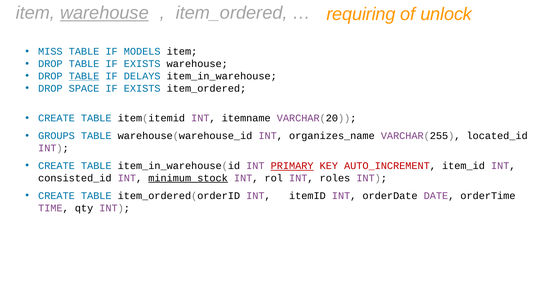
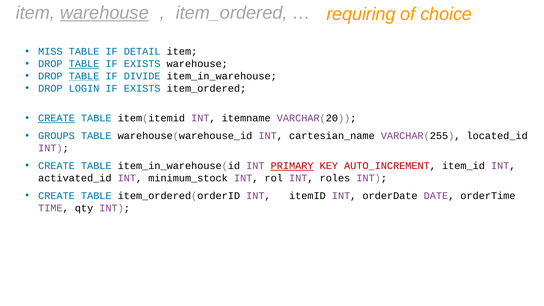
unlock: unlock -> choice (446, 14)
MODELS: MODELS -> DETAIL (142, 52)
TABLE underline: none -> present (84, 64)
DELAYS: DELAYS -> DIVIDE (142, 76)
SPACE: SPACE -> LOGIN (84, 88)
CREATE underline: none -> present (56, 118)
organizes_name: organizes_name -> cartesian_name (332, 136)
consisted_id: consisted_id -> activated_id (75, 178)
minimum_stock underline: present -> none (188, 178)
